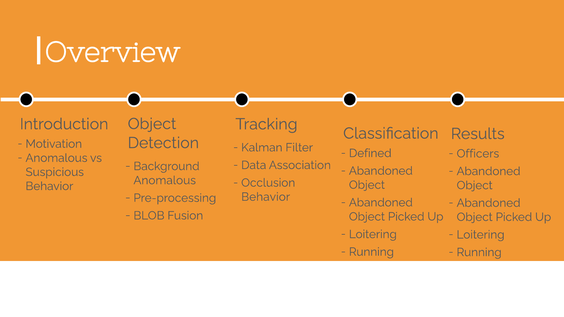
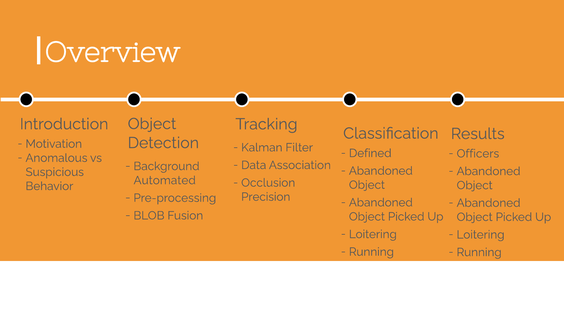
Anomalous: Anomalous -> Automated (165, 180)
Behavior: Behavior -> Precision (266, 197)
